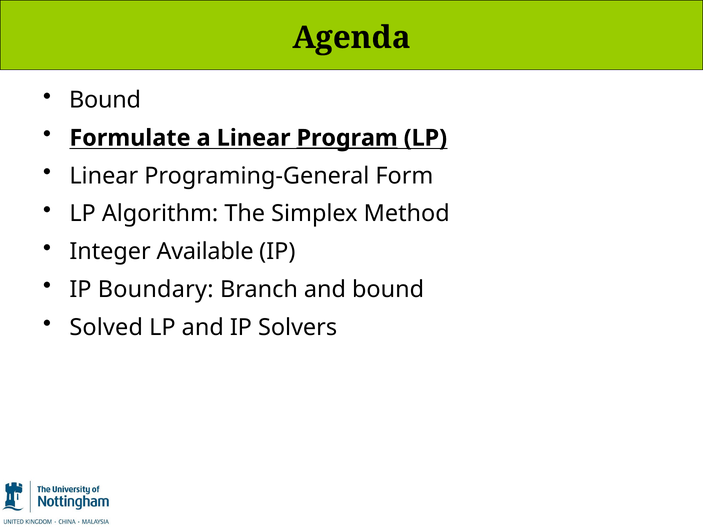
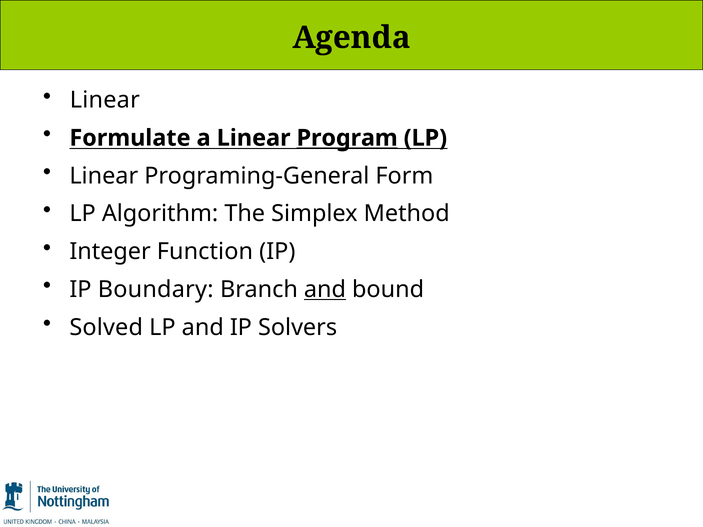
Bound: Bound -> Linear (105, 100)
Available: Available -> Function (205, 252)
and underline: none -> present (325, 290)
